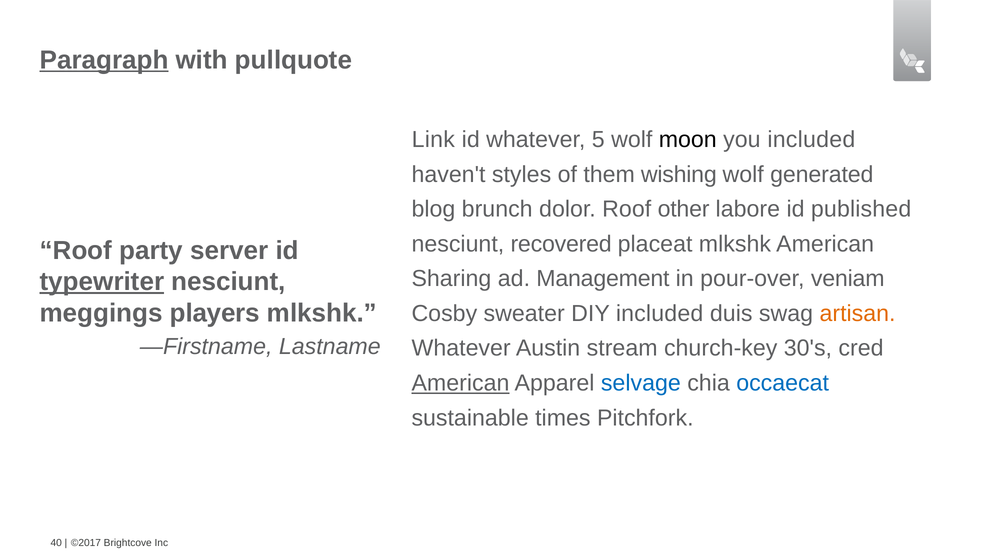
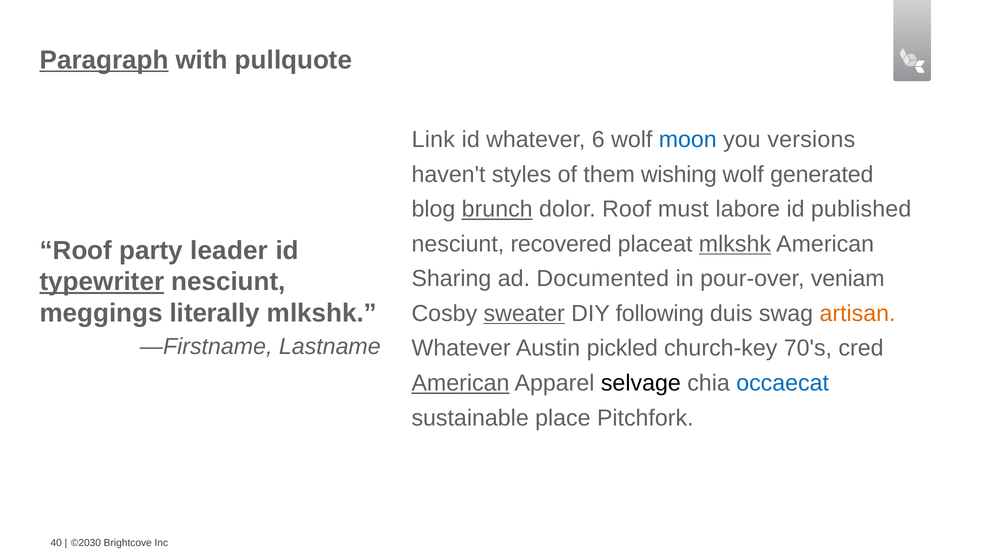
5: 5 -> 6 (598, 140)
moon colour: black -> blue (688, 140)
you included: included -> versions (811, 140)
brunch underline: none -> present (497, 209)
other: other -> must (683, 209)
mlkshk underline: none -> present (735, 244)
server: server -> leader (229, 250)
Management: Management -> Documented (603, 279)
players: players -> literally (215, 313)
sweater underline: none -> present (524, 313)
DIY included: included -> following (660, 313)
stream: stream -> pickled (622, 348)
30's: 30's -> 70's (808, 348)
selvage colour: blue -> black (641, 383)
times: times -> place (563, 418)
©2017: ©2017 -> ©2030 (86, 542)
